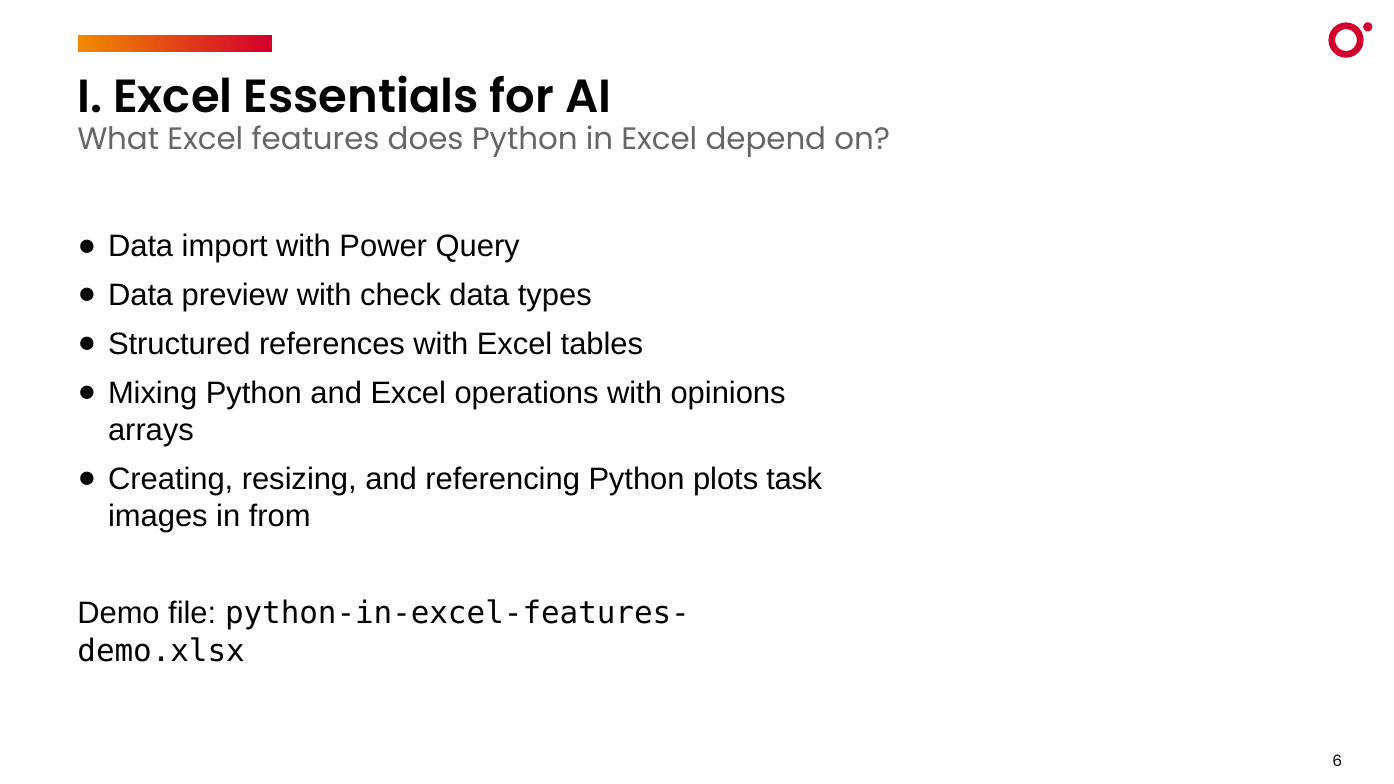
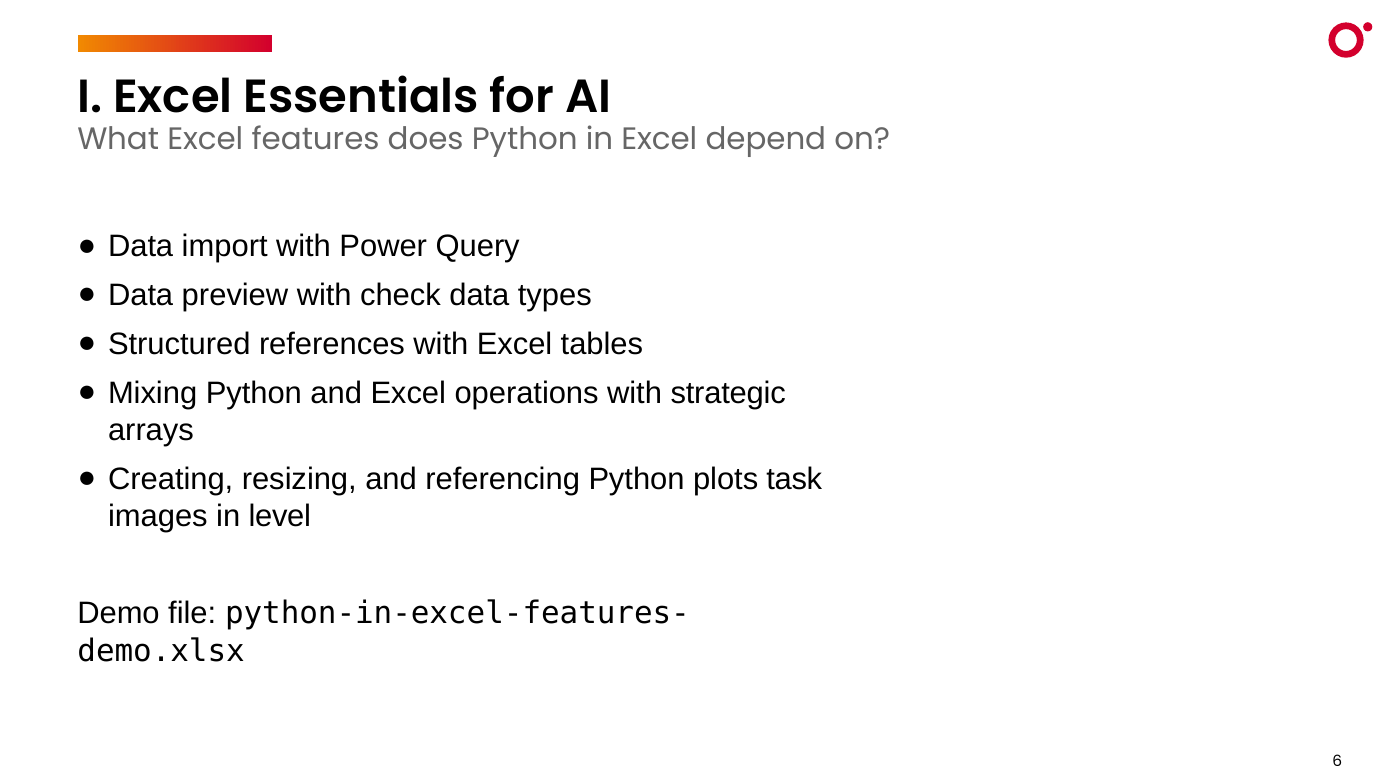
opinions: opinions -> strategic (728, 393)
from: from -> level (280, 516)
